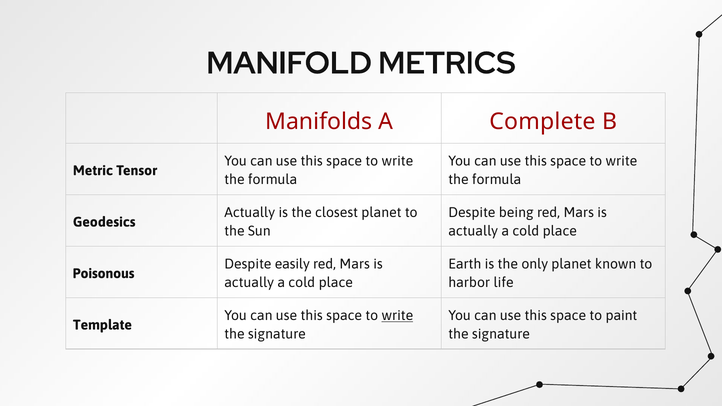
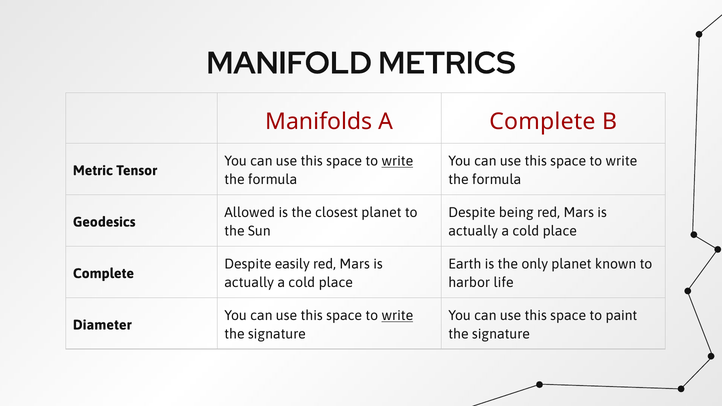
write underline: none -> present (397, 161)
Actually: Actually -> Allowed (250, 213)
Poisonous: Poisonous -> Complete (103, 274)
Template: Template -> Diameter (102, 325)
